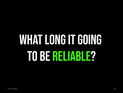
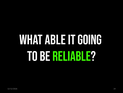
LONG: LONG -> ABLE (55, 39)
